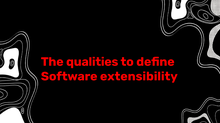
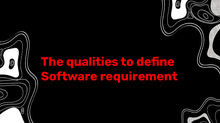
extensibility: extensibility -> requirement (139, 77)
